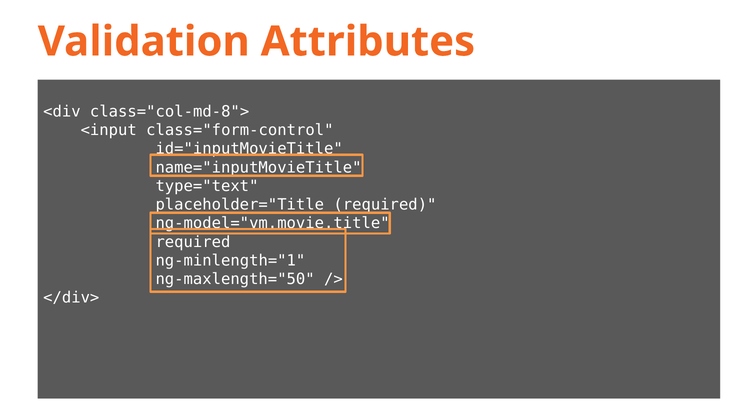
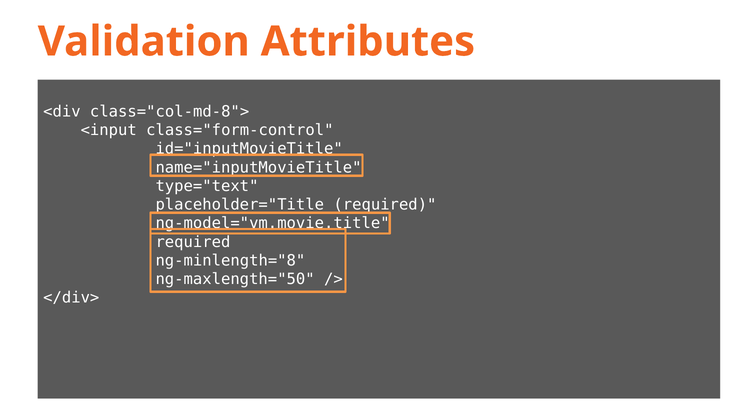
ng-minlength="1: ng-minlength="1 -> ng-minlength="8 (230, 261)
